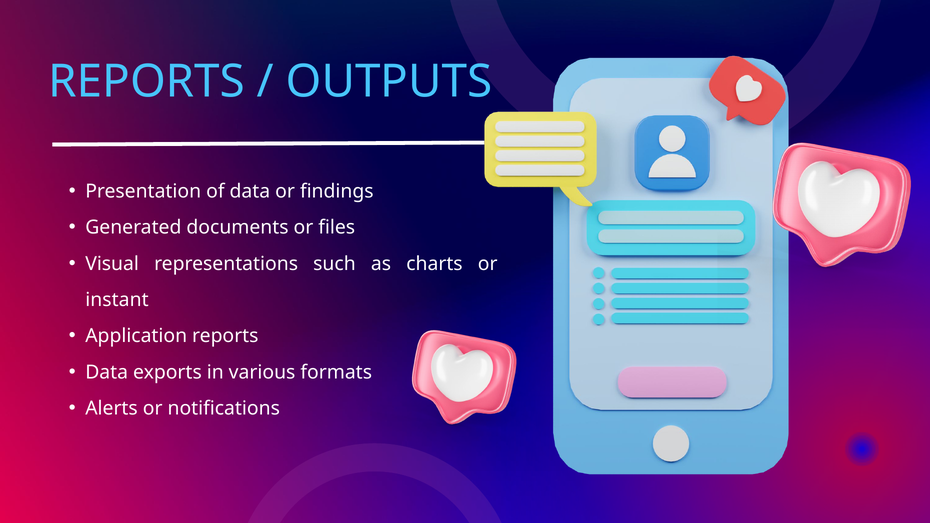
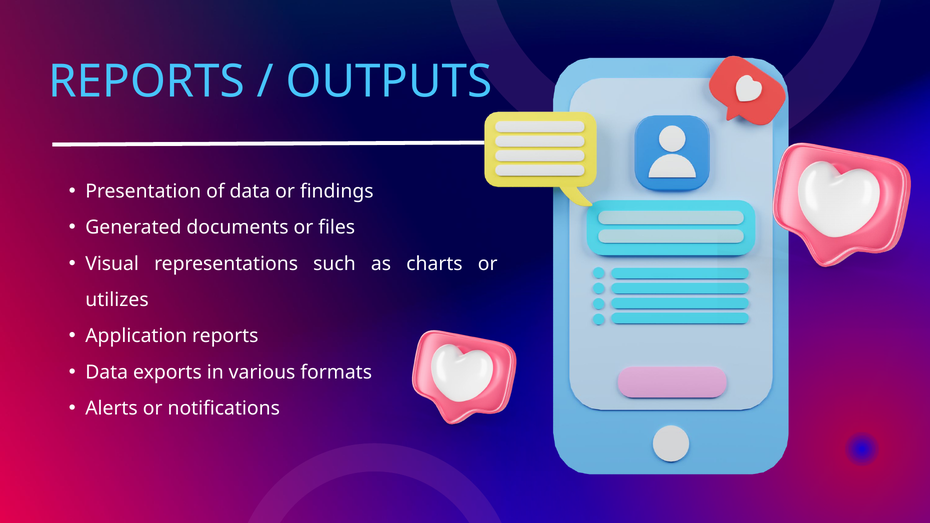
instant: instant -> utilizes (117, 300)
